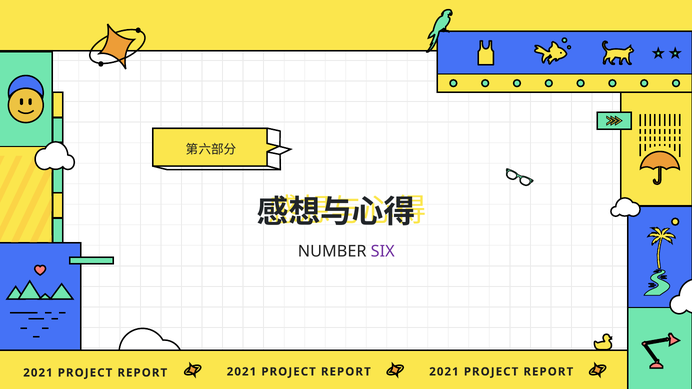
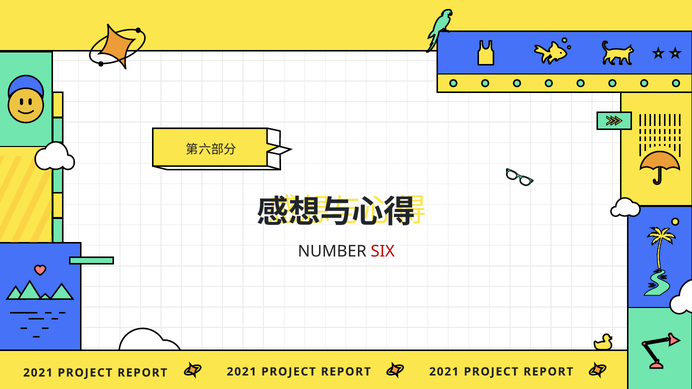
SIX colour: purple -> red (383, 251)
